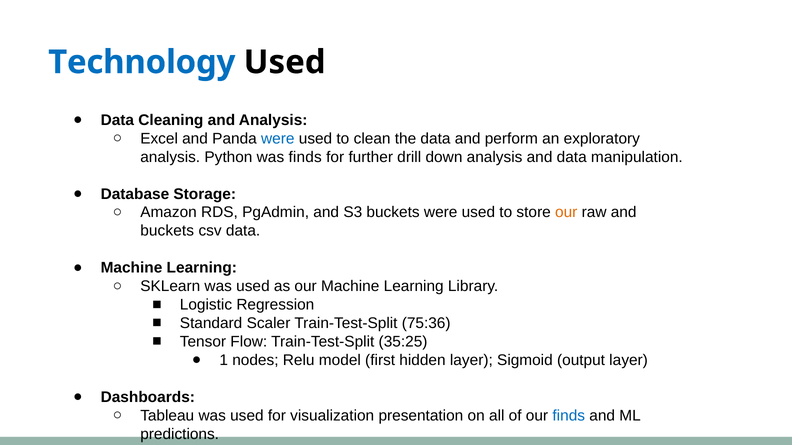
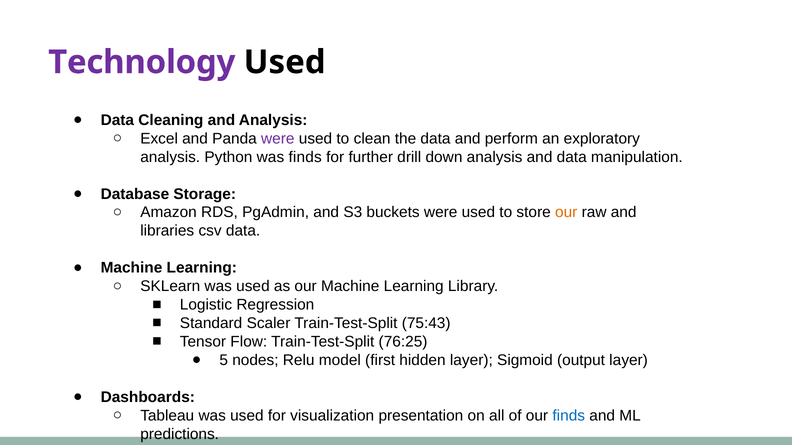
Technology colour: blue -> purple (142, 62)
were colour: blue -> purple (278, 139)
buckets: buckets -> libraries (167, 231)
75:36: 75:36 -> 75:43 (426, 324)
35:25: 35:25 -> 76:25 (403, 342)
1: 1 -> 5 (224, 361)
